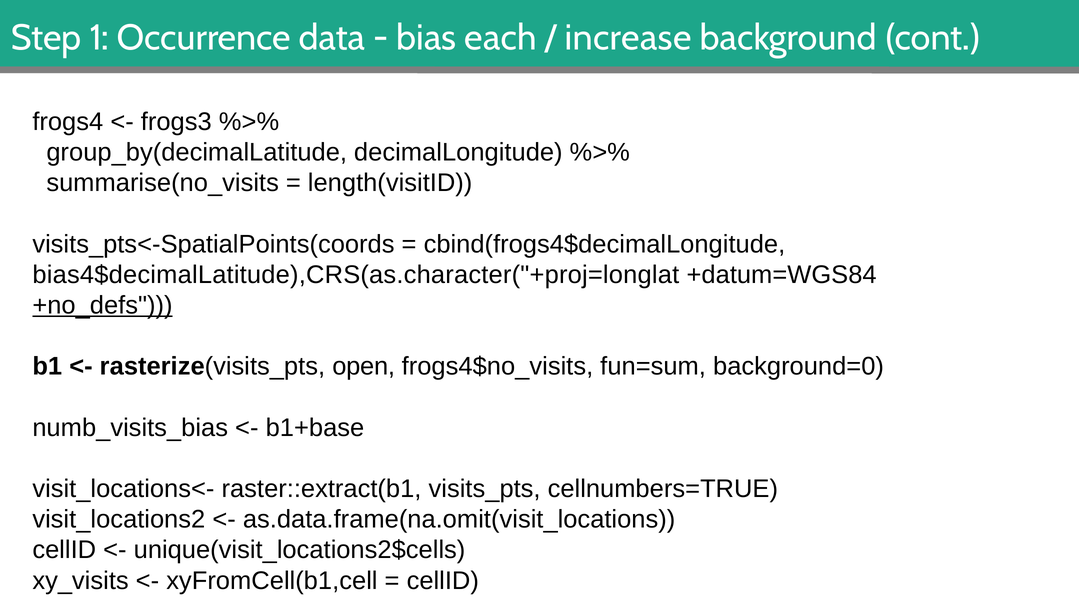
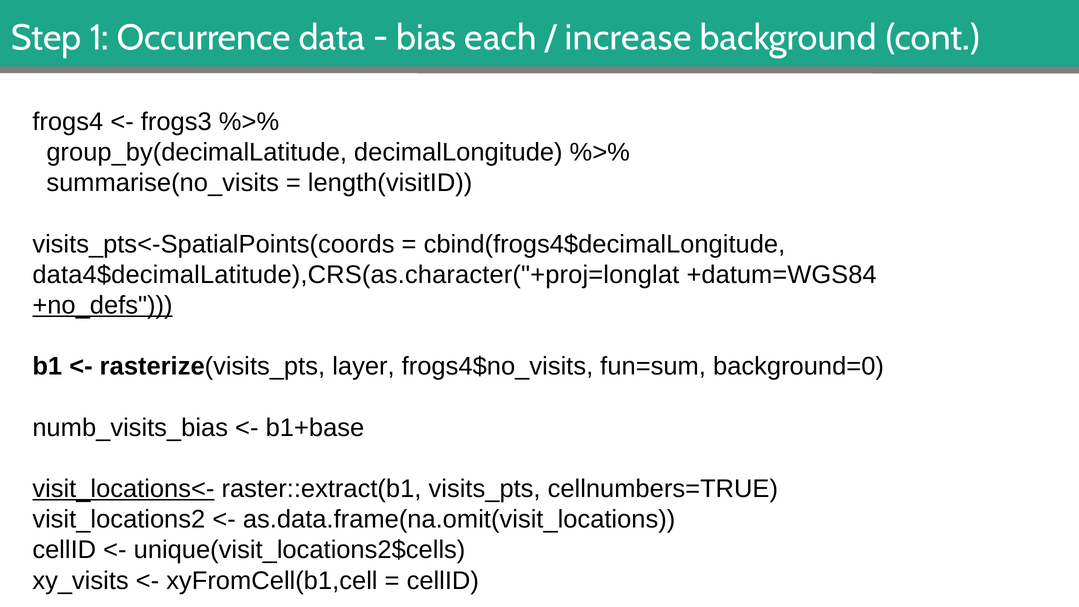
bias4$decimalLatitude),CRS(as.character("+proj=longlat: bias4$decimalLatitude),CRS(as.character("+proj=longlat -> data4$decimalLatitude),CRS(as.character("+proj=longlat (356, 275)
open: open -> layer (363, 366)
visit_locations<- underline: none -> present (123, 489)
